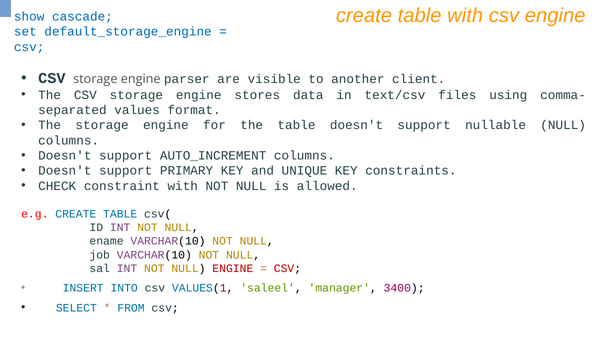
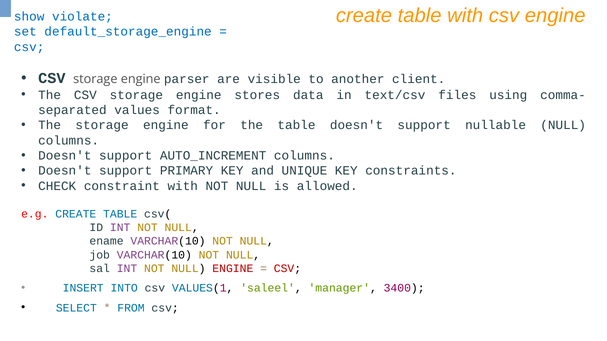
cascade: cascade -> violate (82, 17)
